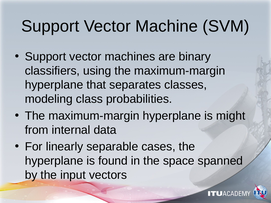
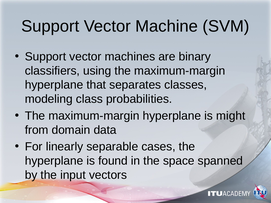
internal: internal -> domain (71, 130)
